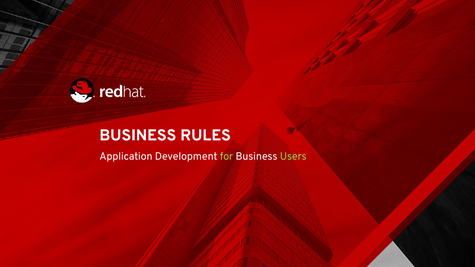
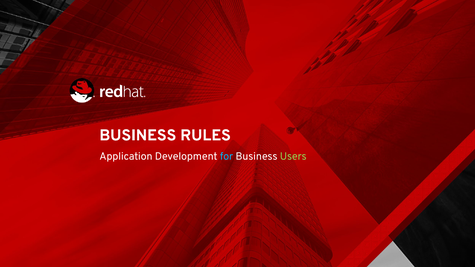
for colour: light green -> light blue (227, 157)
